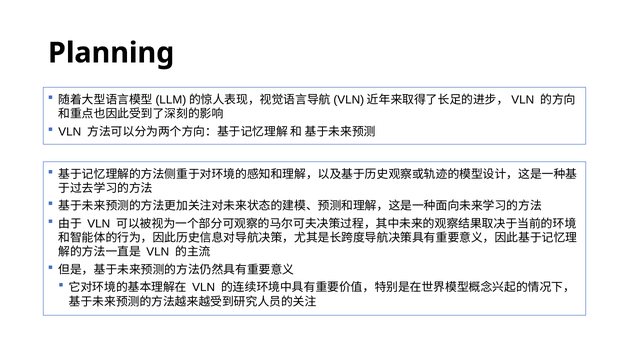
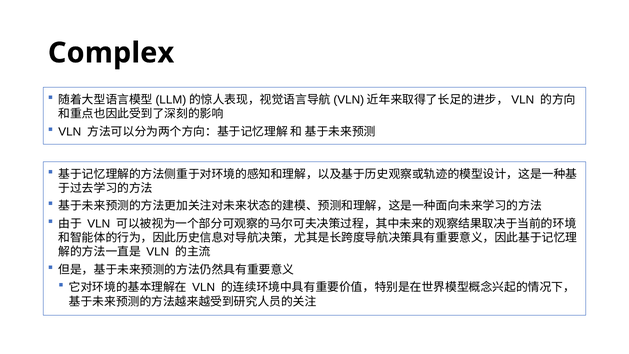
Planning: Planning -> Complex (111, 53)
